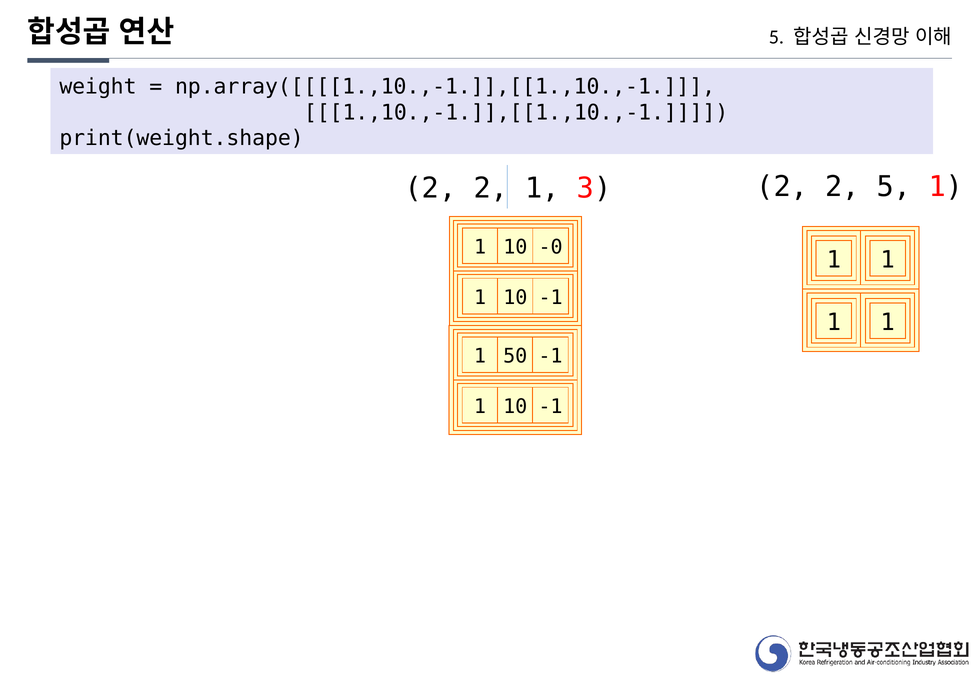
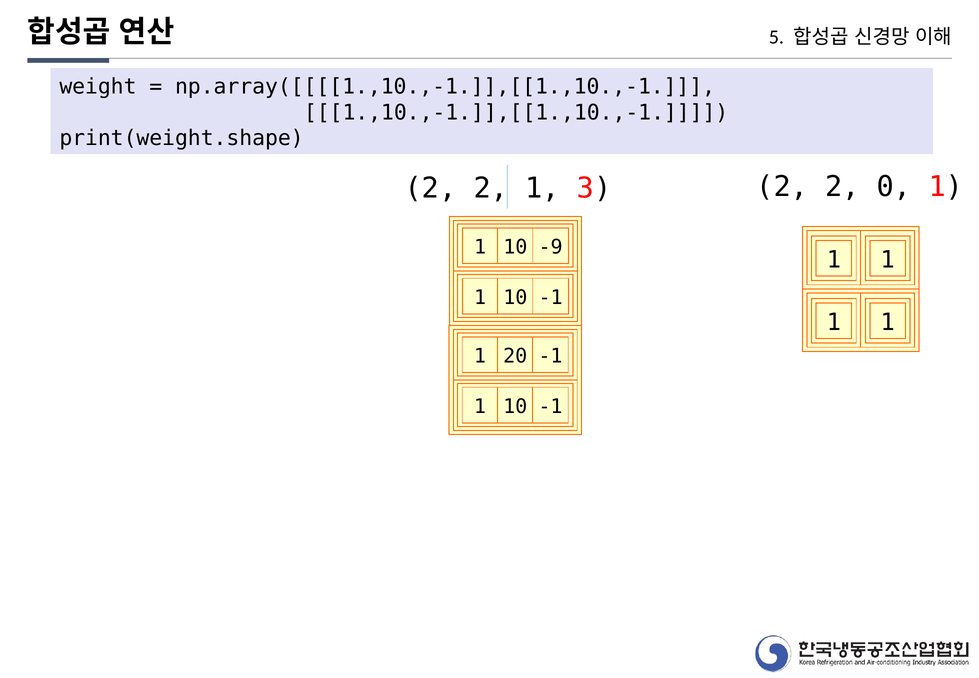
2 5: 5 -> 0 (894, 187)
-0: -0 -> -9 (551, 247)
50: 50 -> 20 (515, 356)
